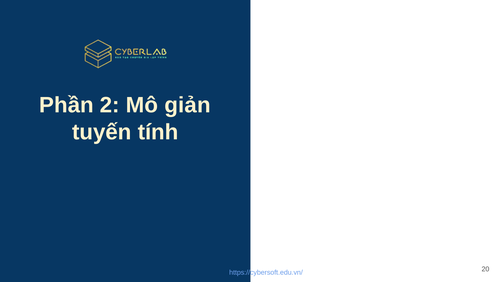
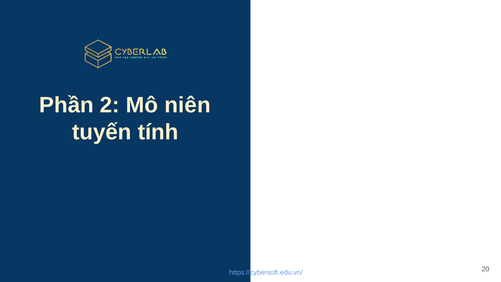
giản: giản -> niên (188, 105)
